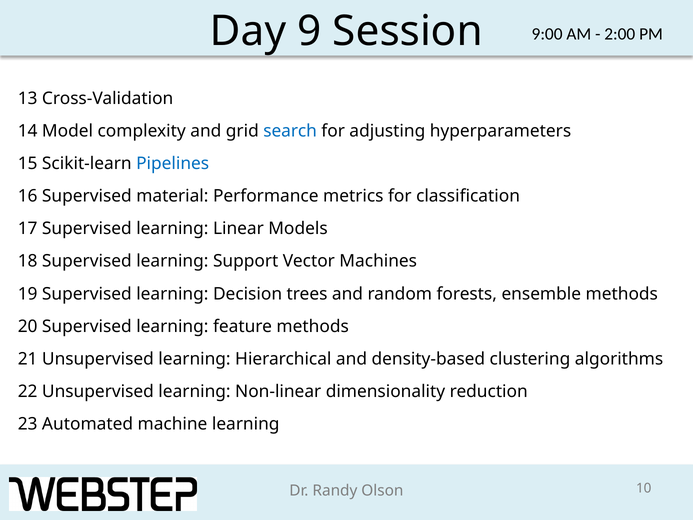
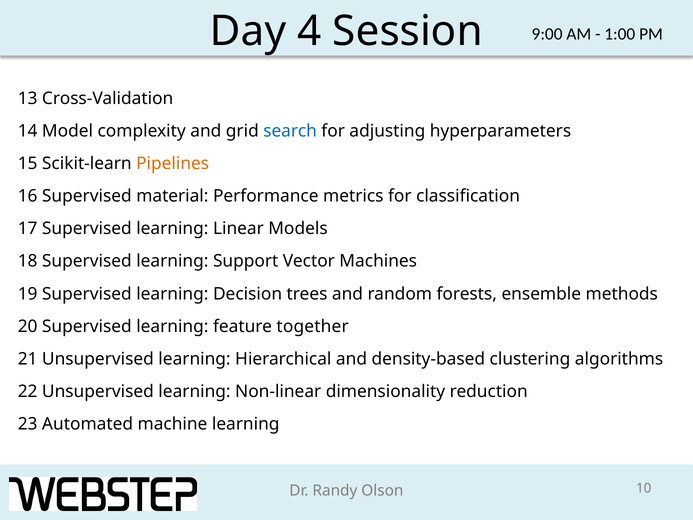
9: 9 -> 4 (309, 31)
2:00: 2:00 -> 1:00 (620, 34)
Pipelines colour: blue -> orange (173, 163)
feature methods: methods -> together (313, 326)
